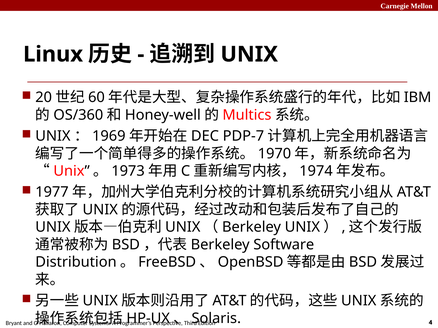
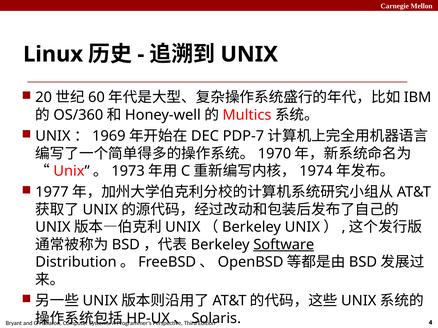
Software underline: none -> present (284, 245)
